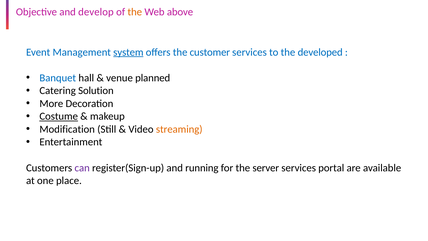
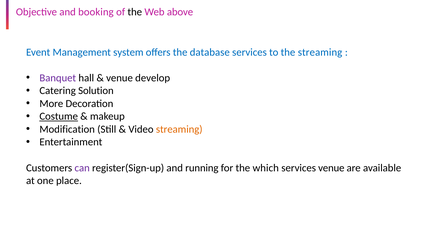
develop: develop -> booking (96, 12)
the colour: orange -> black (135, 12)
system underline: present -> none (128, 52)
customer: customer -> database (210, 52)
the developed: developed -> streaming (320, 52)
Banquet colour: blue -> purple (58, 78)
planned: planned -> develop (153, 78)
server: server -> which (266, 168)
services portal: portal -> venue (331, 168)
